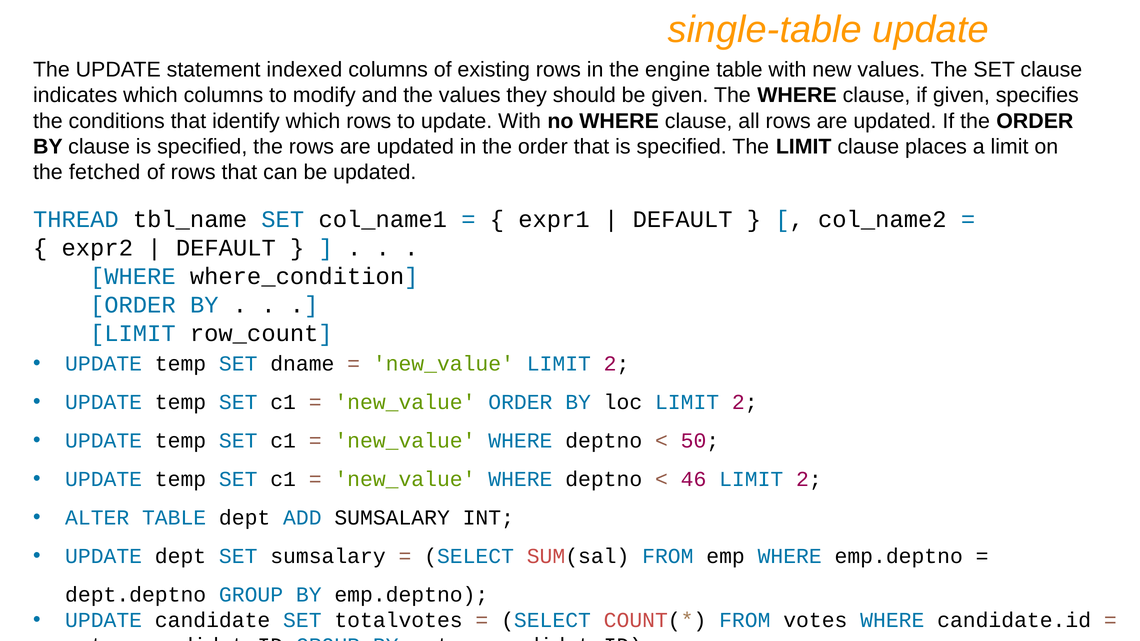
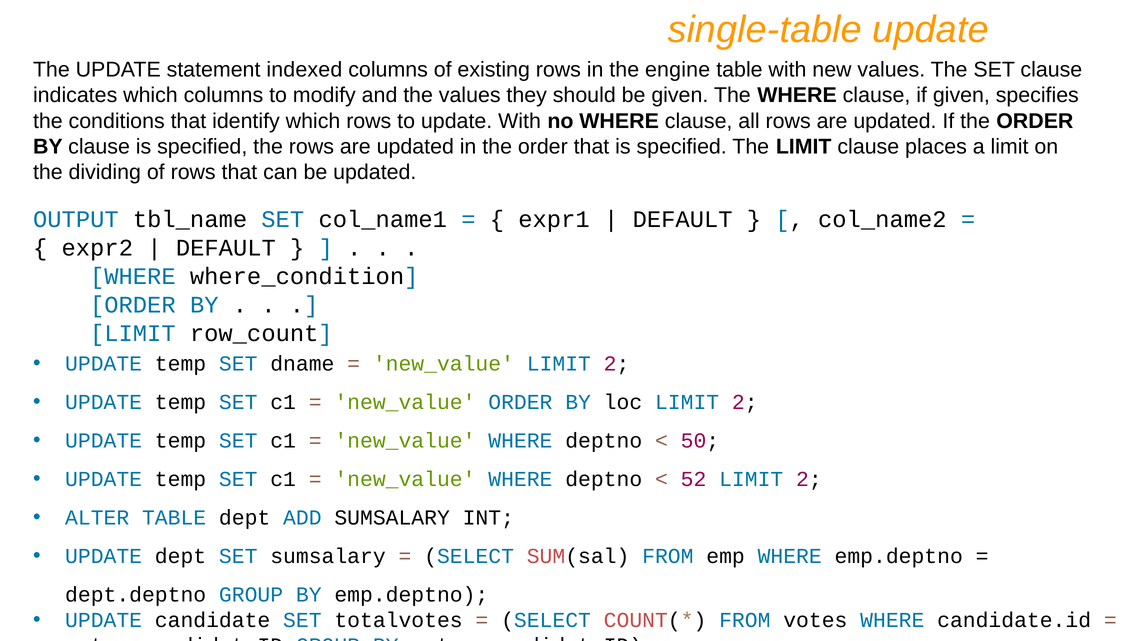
fetched: fetched -> dividing (105, 172)
THREAD: THREAD -> OUTPUT (76, 219)
46: 46 -> 52 (694, 479)
